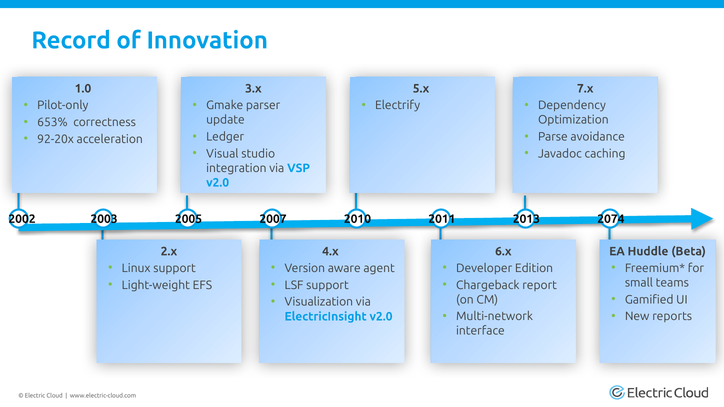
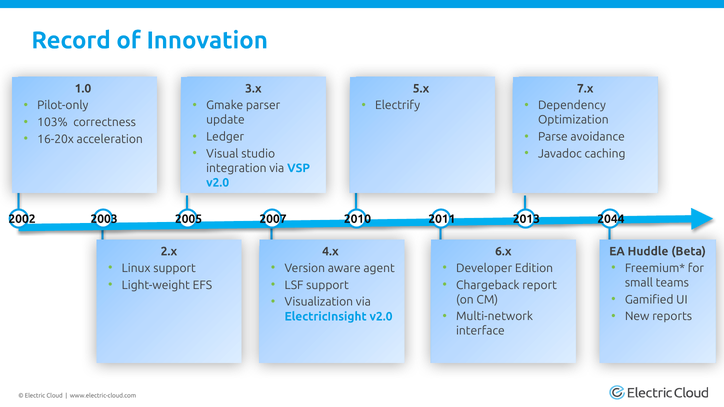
653%: 653% -> 103% (52, 122)
92-20x: 92-20x -> 16-20x (56, 139)
2074: 2074 -> 2044 (611, 219)
